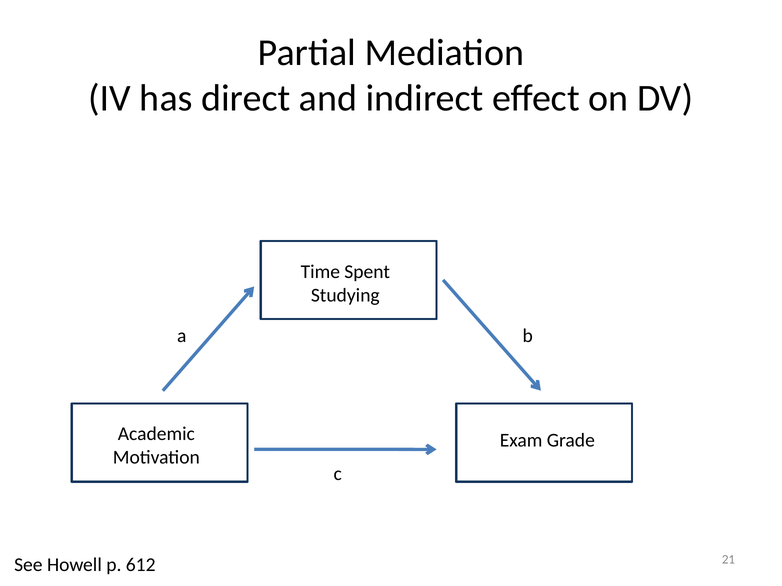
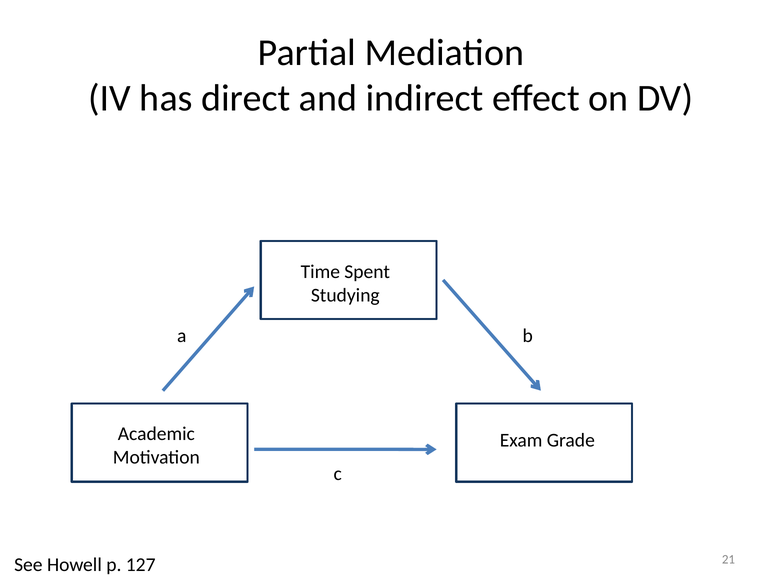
612: 612 -> 127 (141, 565)
